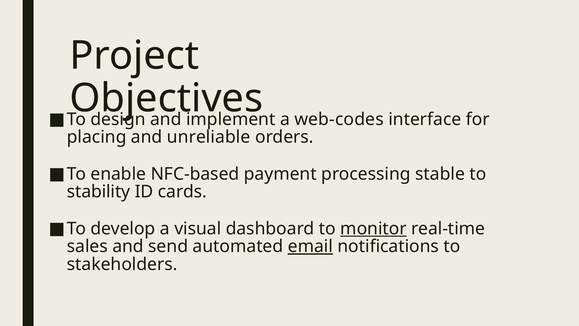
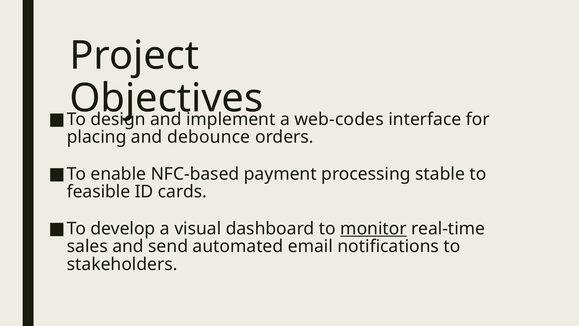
unreliable: unreliable -> debounce (209, 137)
stability: stability -> feasible (99, 192)
email underline: present -> none (310, 246)
